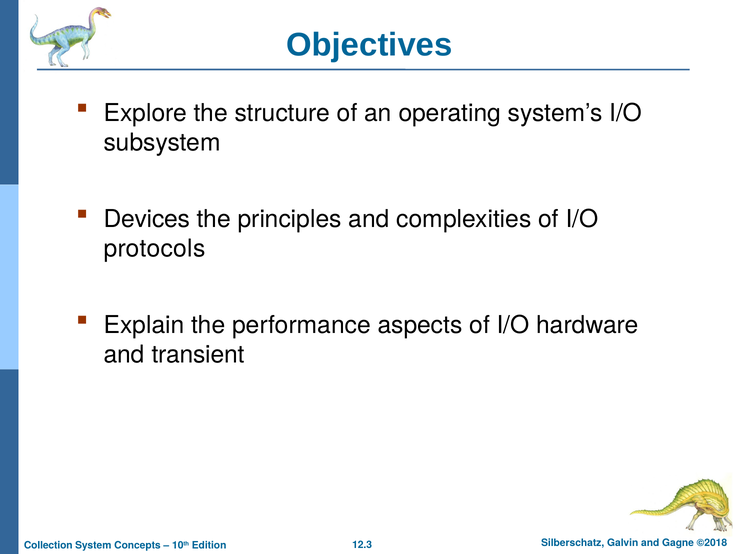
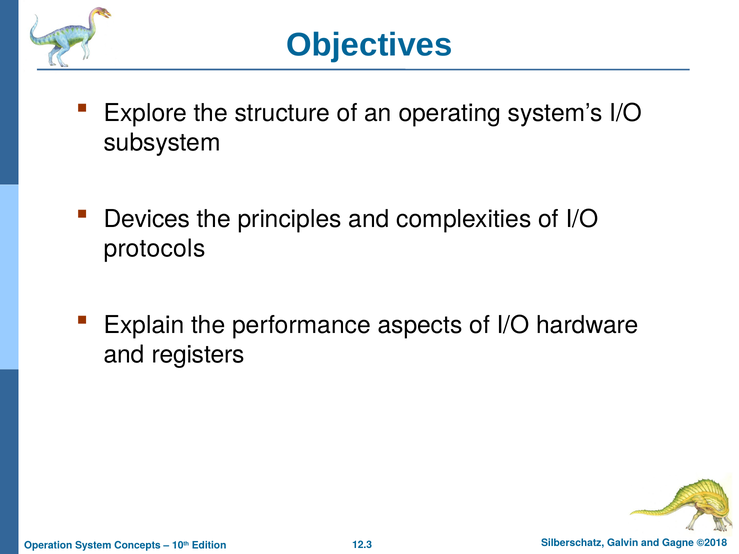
transient: transient -> registers (198, 355)
Collection: Collection -> Operation (48, 546)
